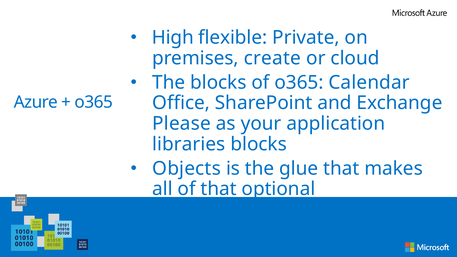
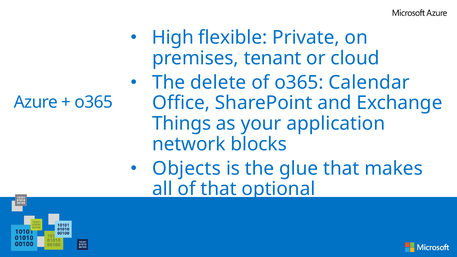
create: create -> tenant (273, 58)
The blocks: blocks -> delete (218, 82)
Please: Please -> Things (182, 124)
libraries: libraries -> network (189, 144)
